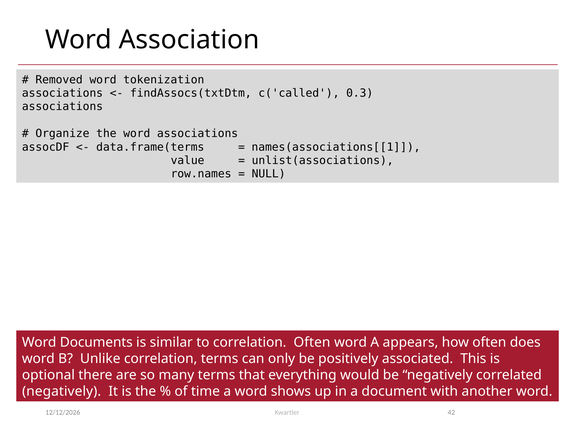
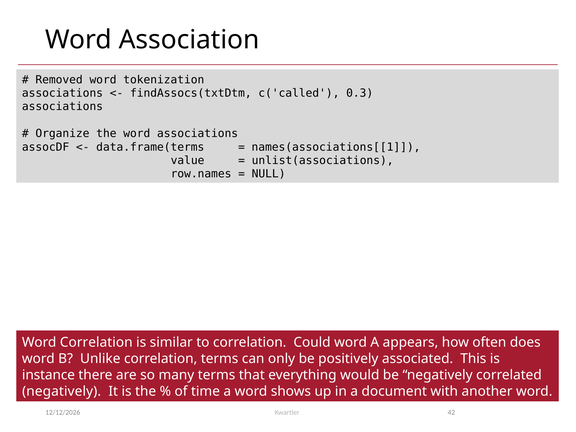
Word Documents: Documents -> Correlation (96, 342)
correlation Often: Often -> Could (312, 342)
optional: optional -> instance (48, 375)
